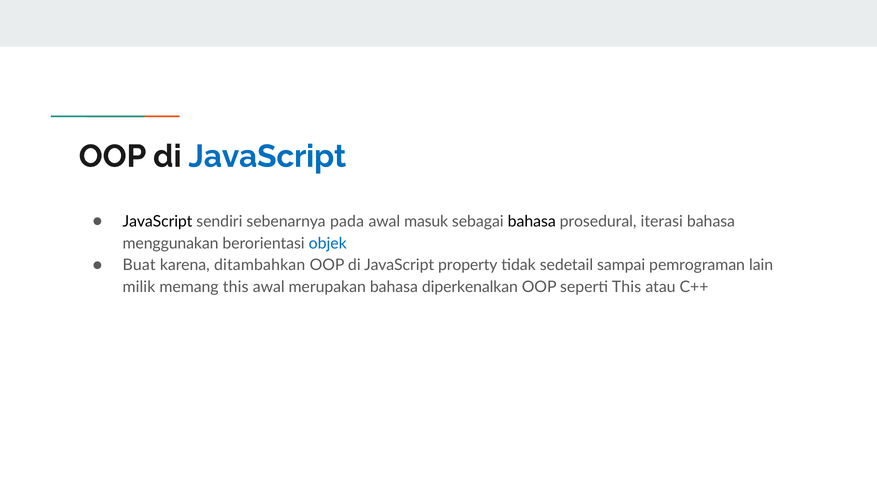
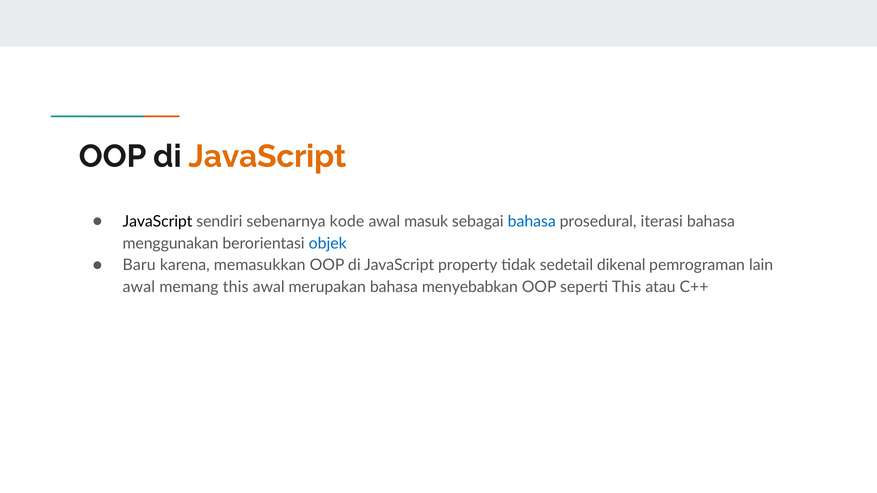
JavaScript colour: blue -> orange (267, 156)
pada: pada -> kode (347, 222)
bahasa colour: black -> blue (532, 222)
Buat: Buat -> Baru (139, 265)
ditambahkan: ditambahkan -> memasukkan (260, 265)
sampai: sampai -> dikenal (621, 265)
milik: milik -> awal (139, 287)
diperkenalkan: diperkenalkan -> menyebabkan (470, 287)
